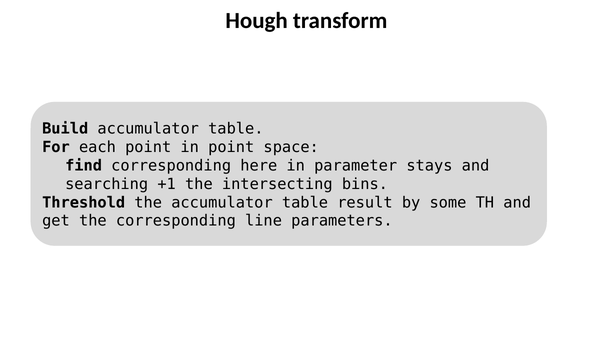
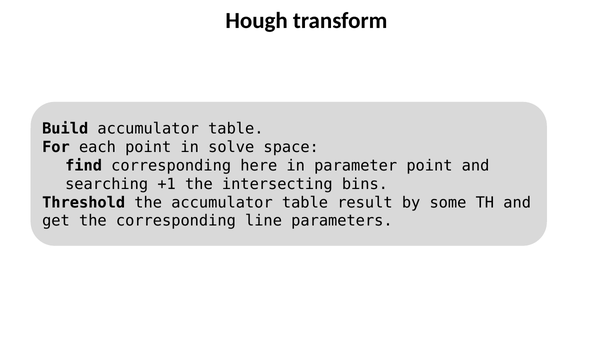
in point: point -> solve (231, 147)
parameter stays: stays -> point (429, 166)
